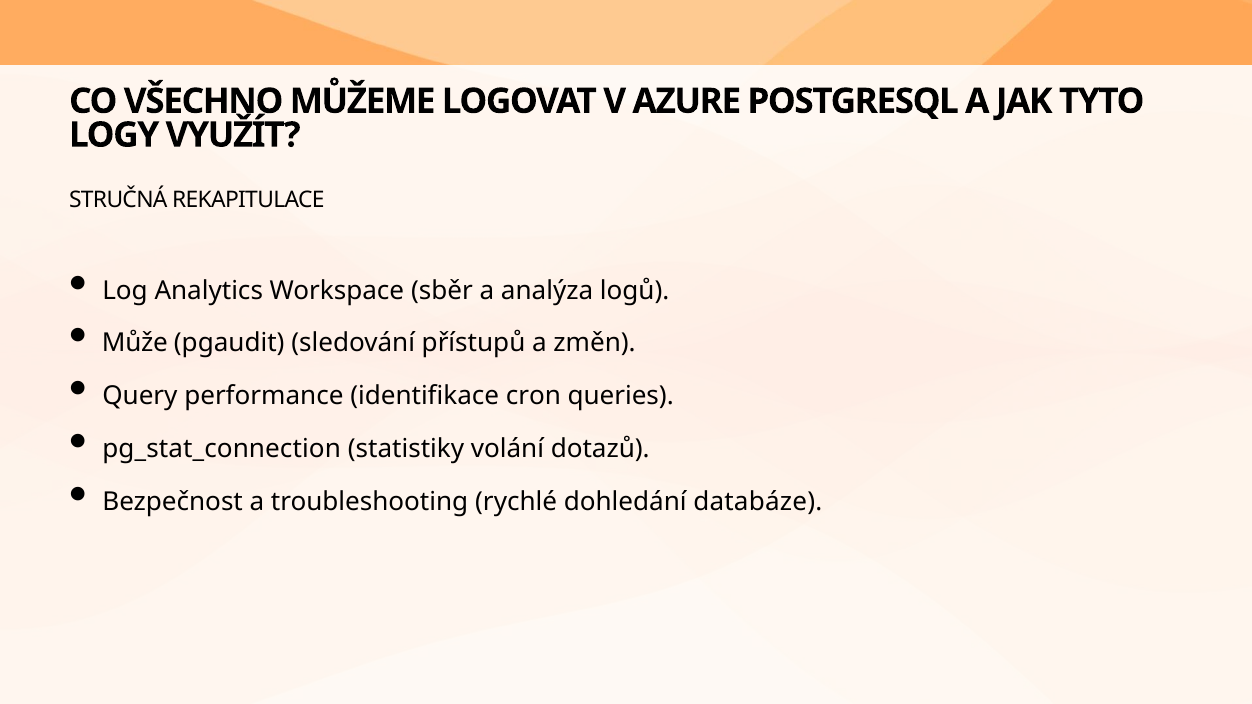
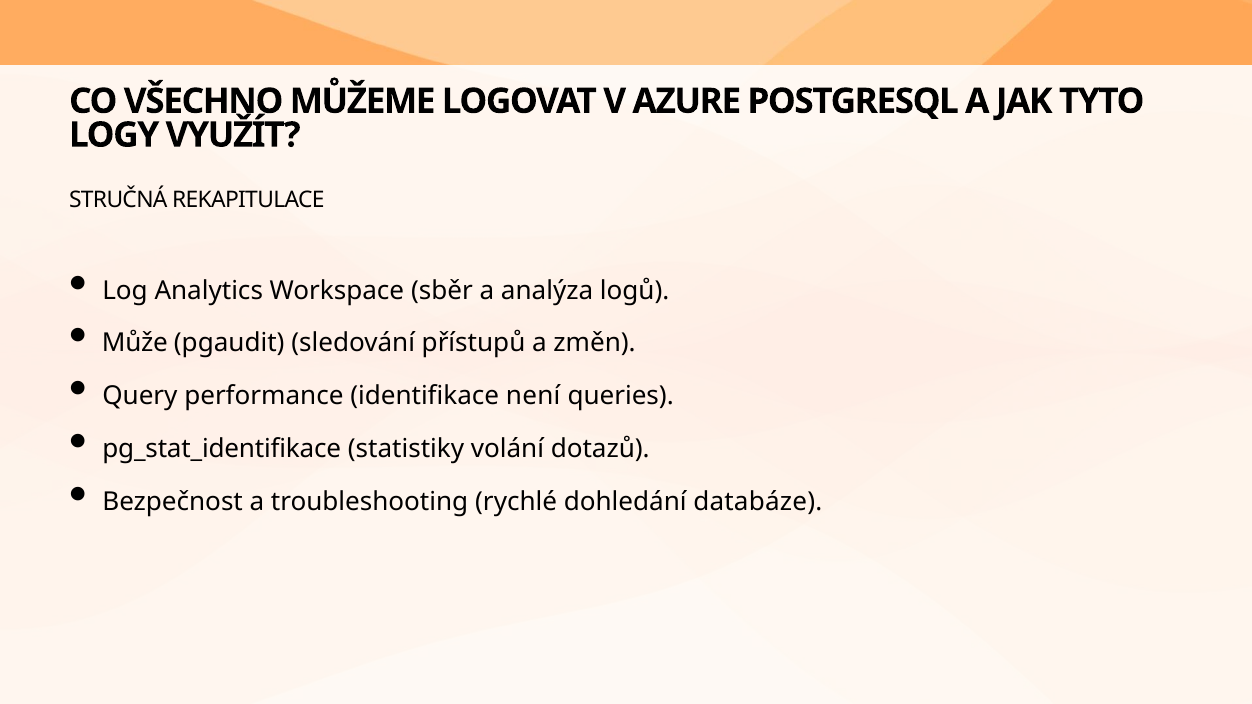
cron: cron -> není (533, 396)
pg_stat_connection: pg_stat_connection -> pg_stat_identifikace (222, 449)
